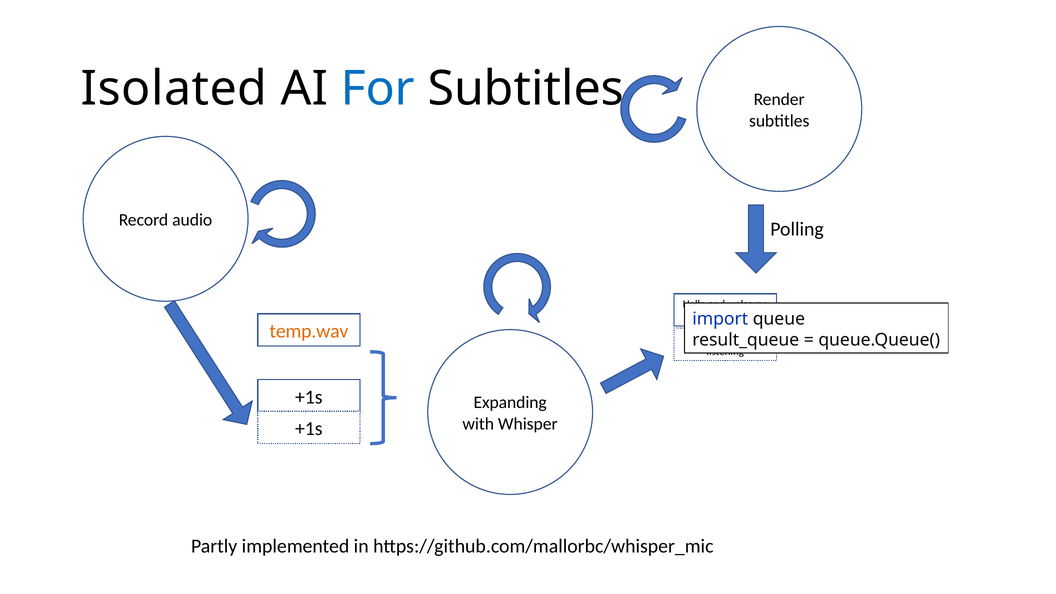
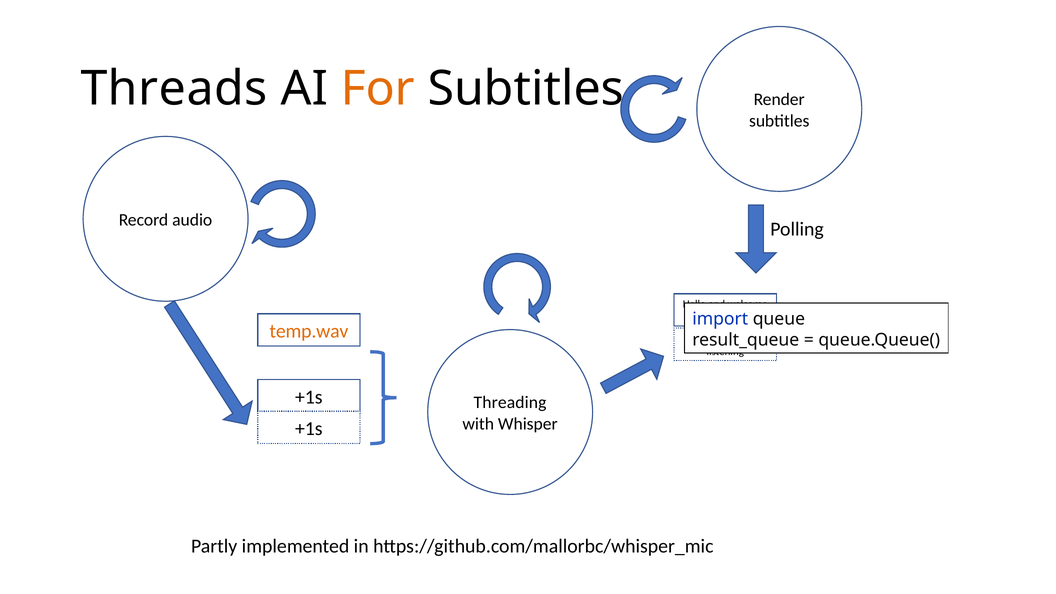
Isolated: Isolated -> Threads (174, 89)
For colour: blue -> orange (378, 89)
Expanding: Expanding -> Threading (510, 403)
